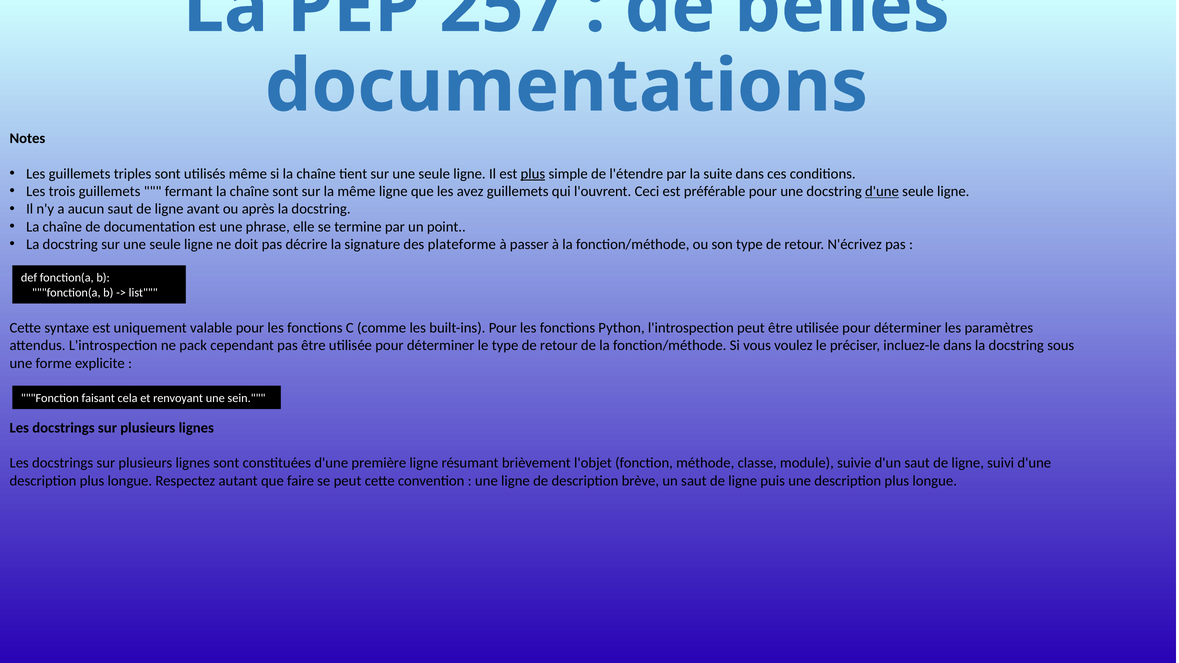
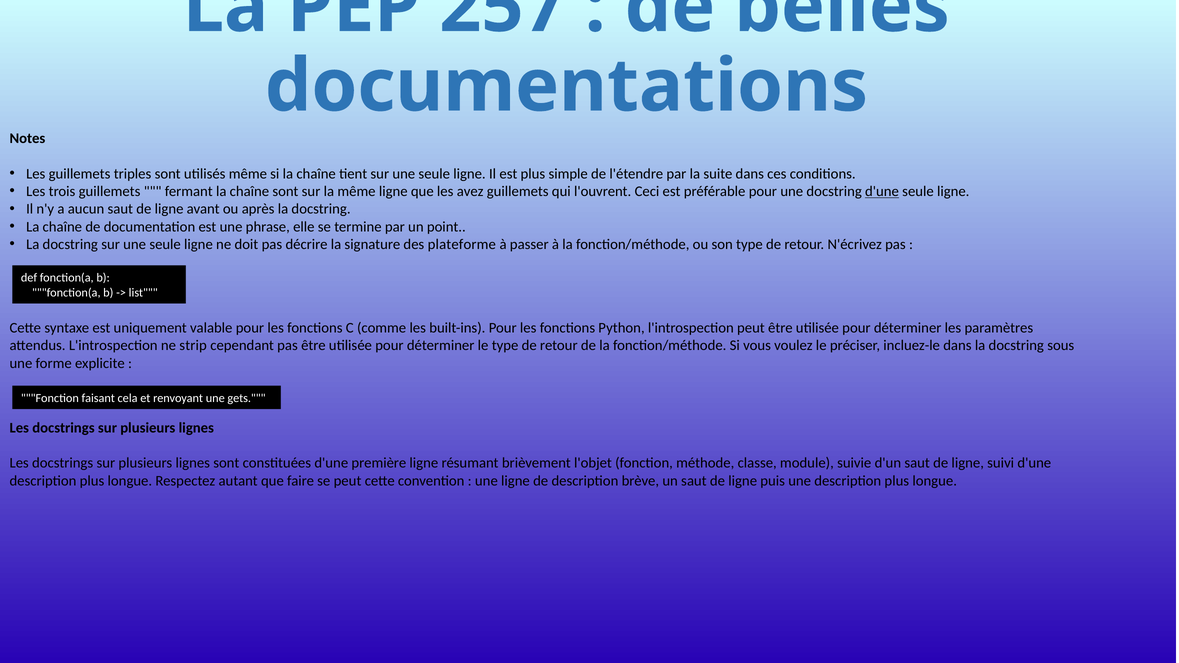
plus underline: present -> none (533, 174)
pack: pack -> strip (193, 346)
sein: sein -> gets (247, 398)
